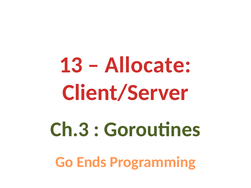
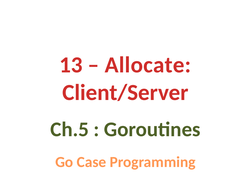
Ch.3: Ch.3 -> Ch.5 (70, 130)
Ends: Ends -> Case (91, 162)
